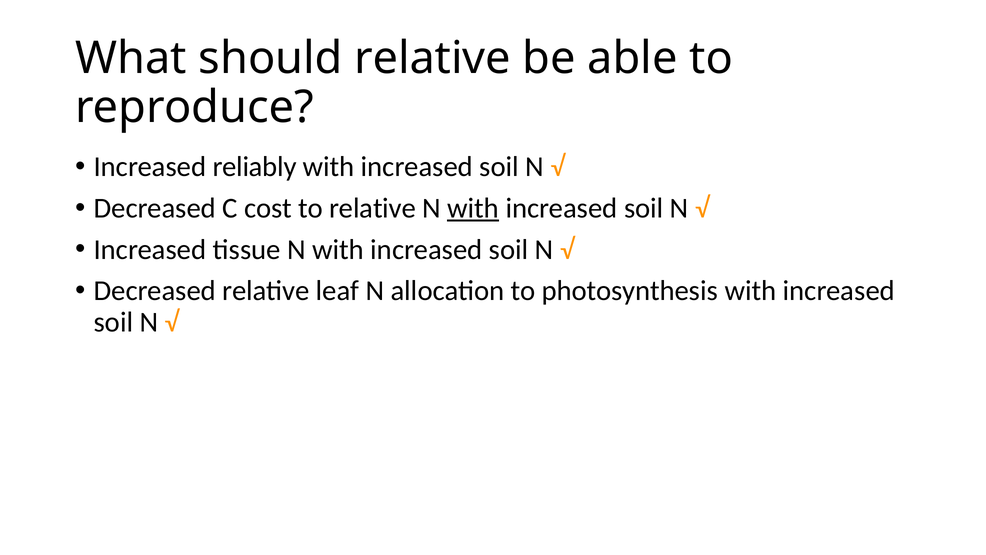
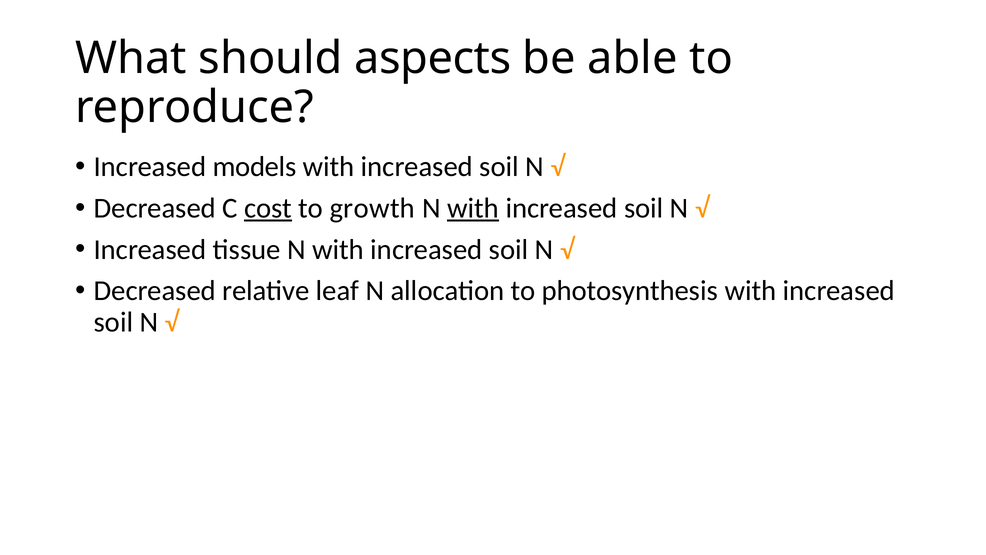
should relative: relative -> aspects (433, 58)
reliably: reliably -> models (255, 167)
cost underline: none -> present (268, 208)
to relative: relative -> growth (372, 208)
